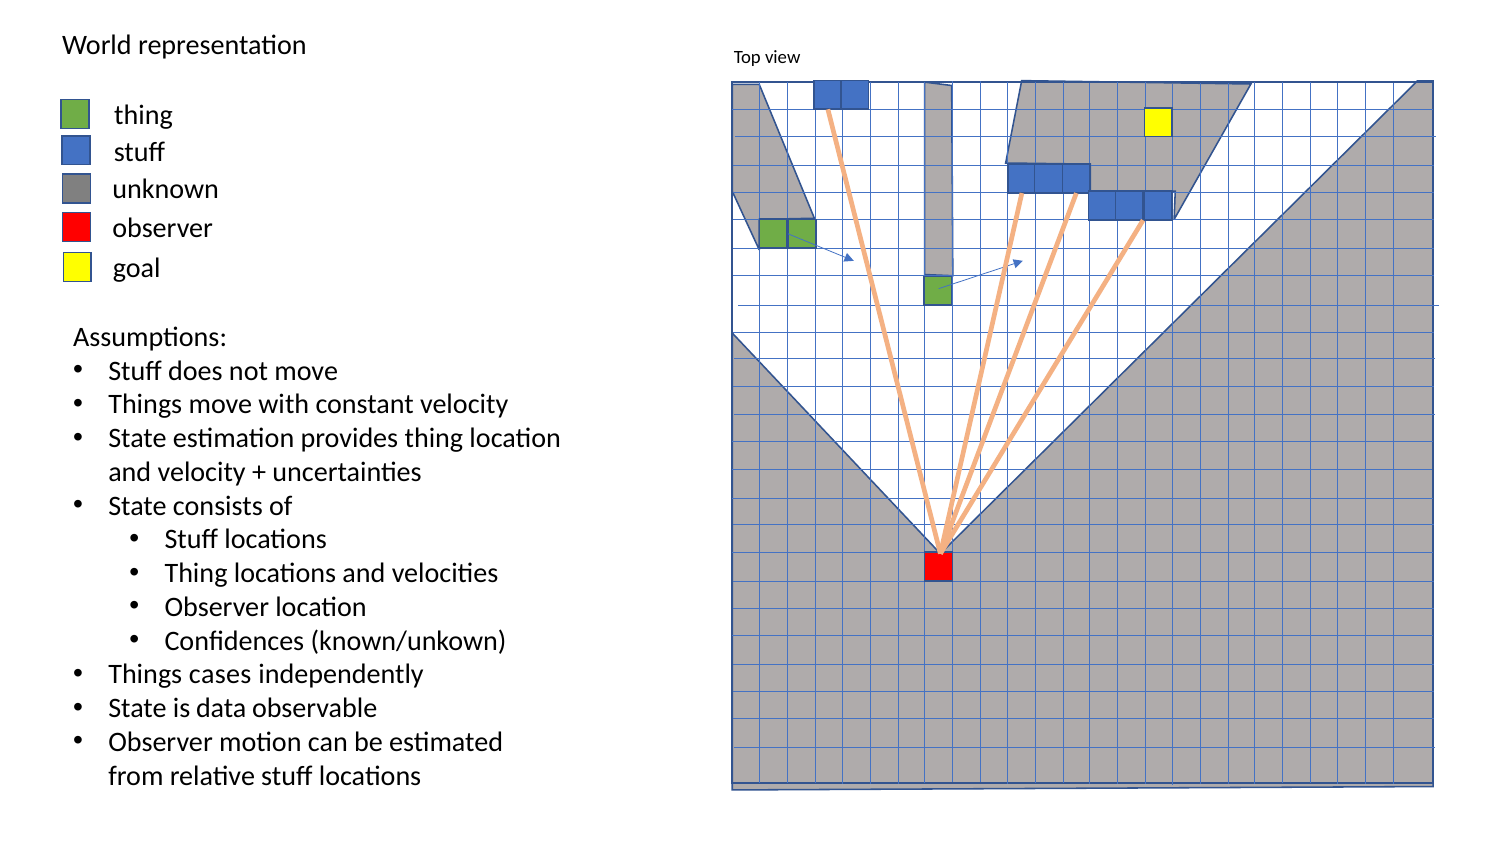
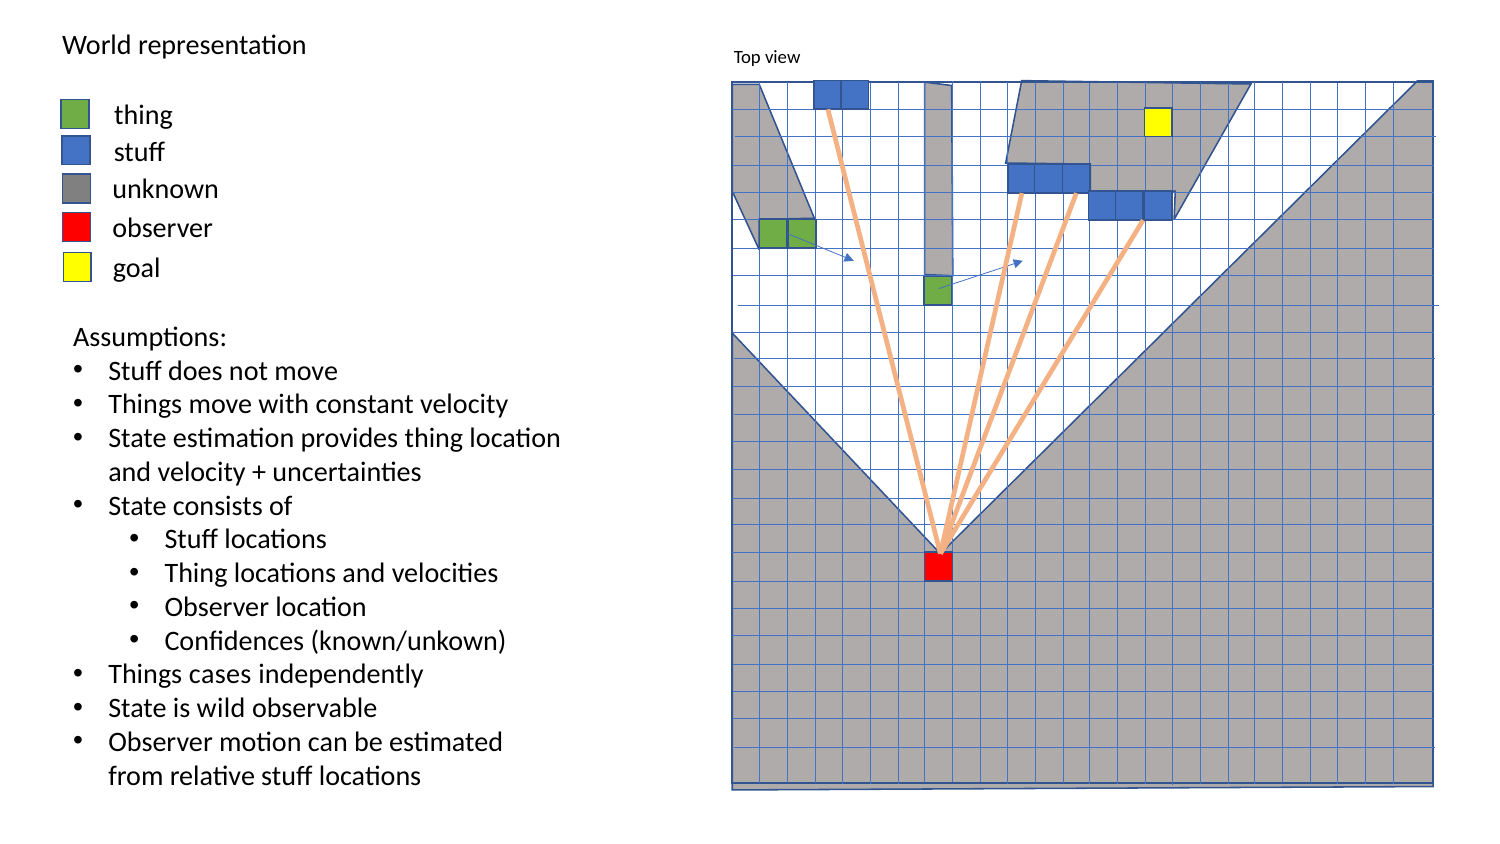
data: data -> wild (221, 708)
